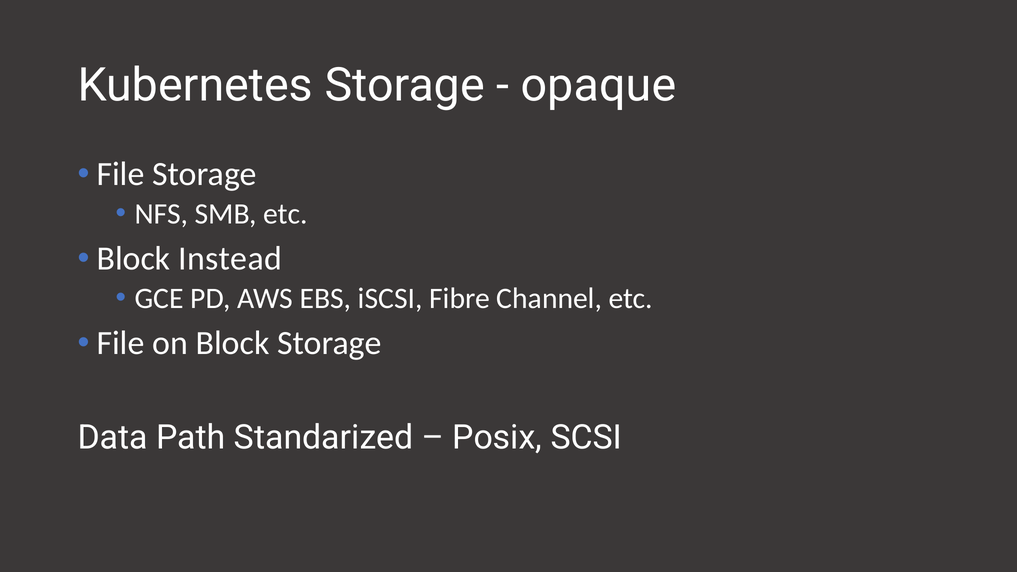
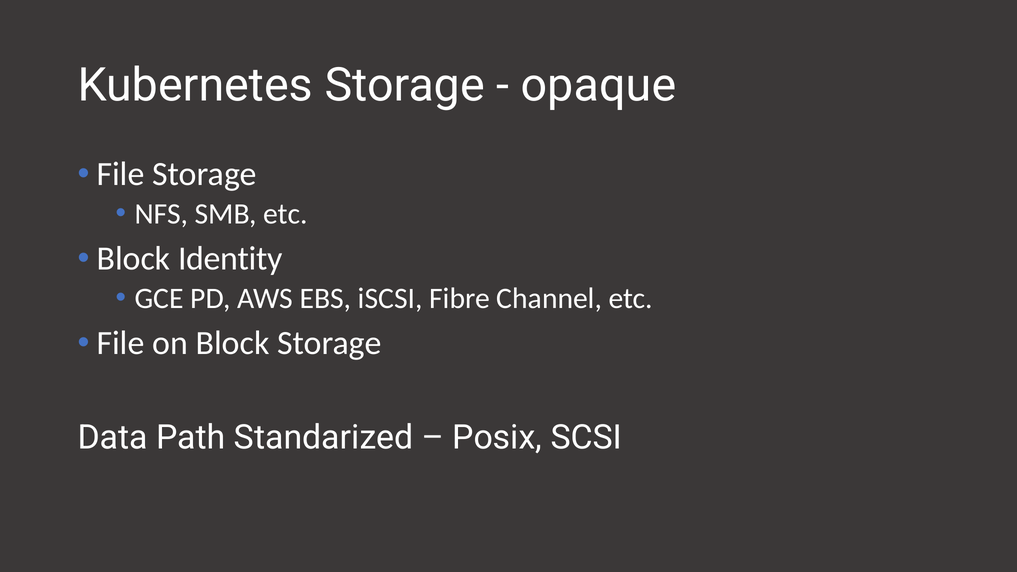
Instead: Instead -> Identity (230, 259)
